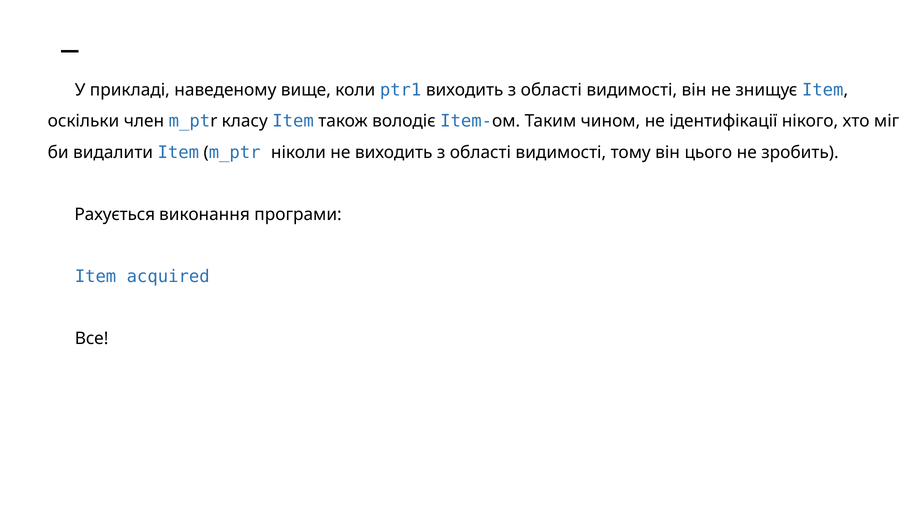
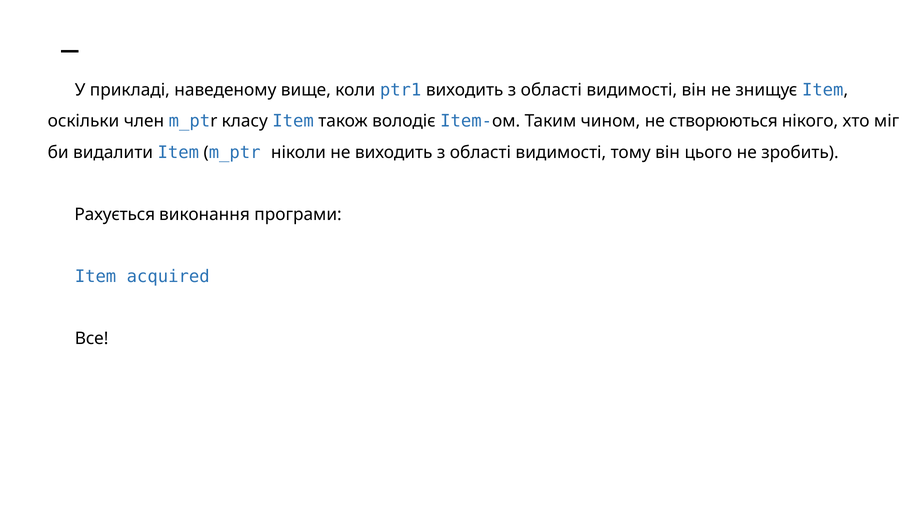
ідентифікації: ідентифікації -> створюються (723, 121)
